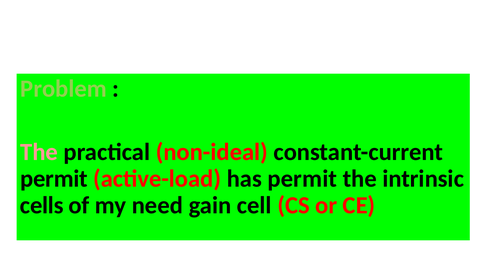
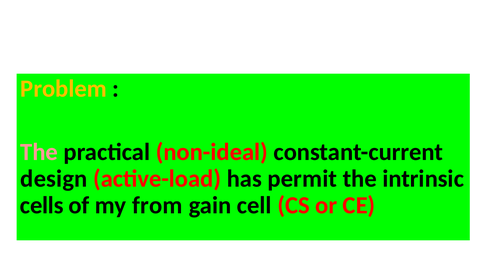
Problem colour: light green -> yellow (63, 89)
permit: permit -> design (54, 179)
need: need -> from (157, 205)
